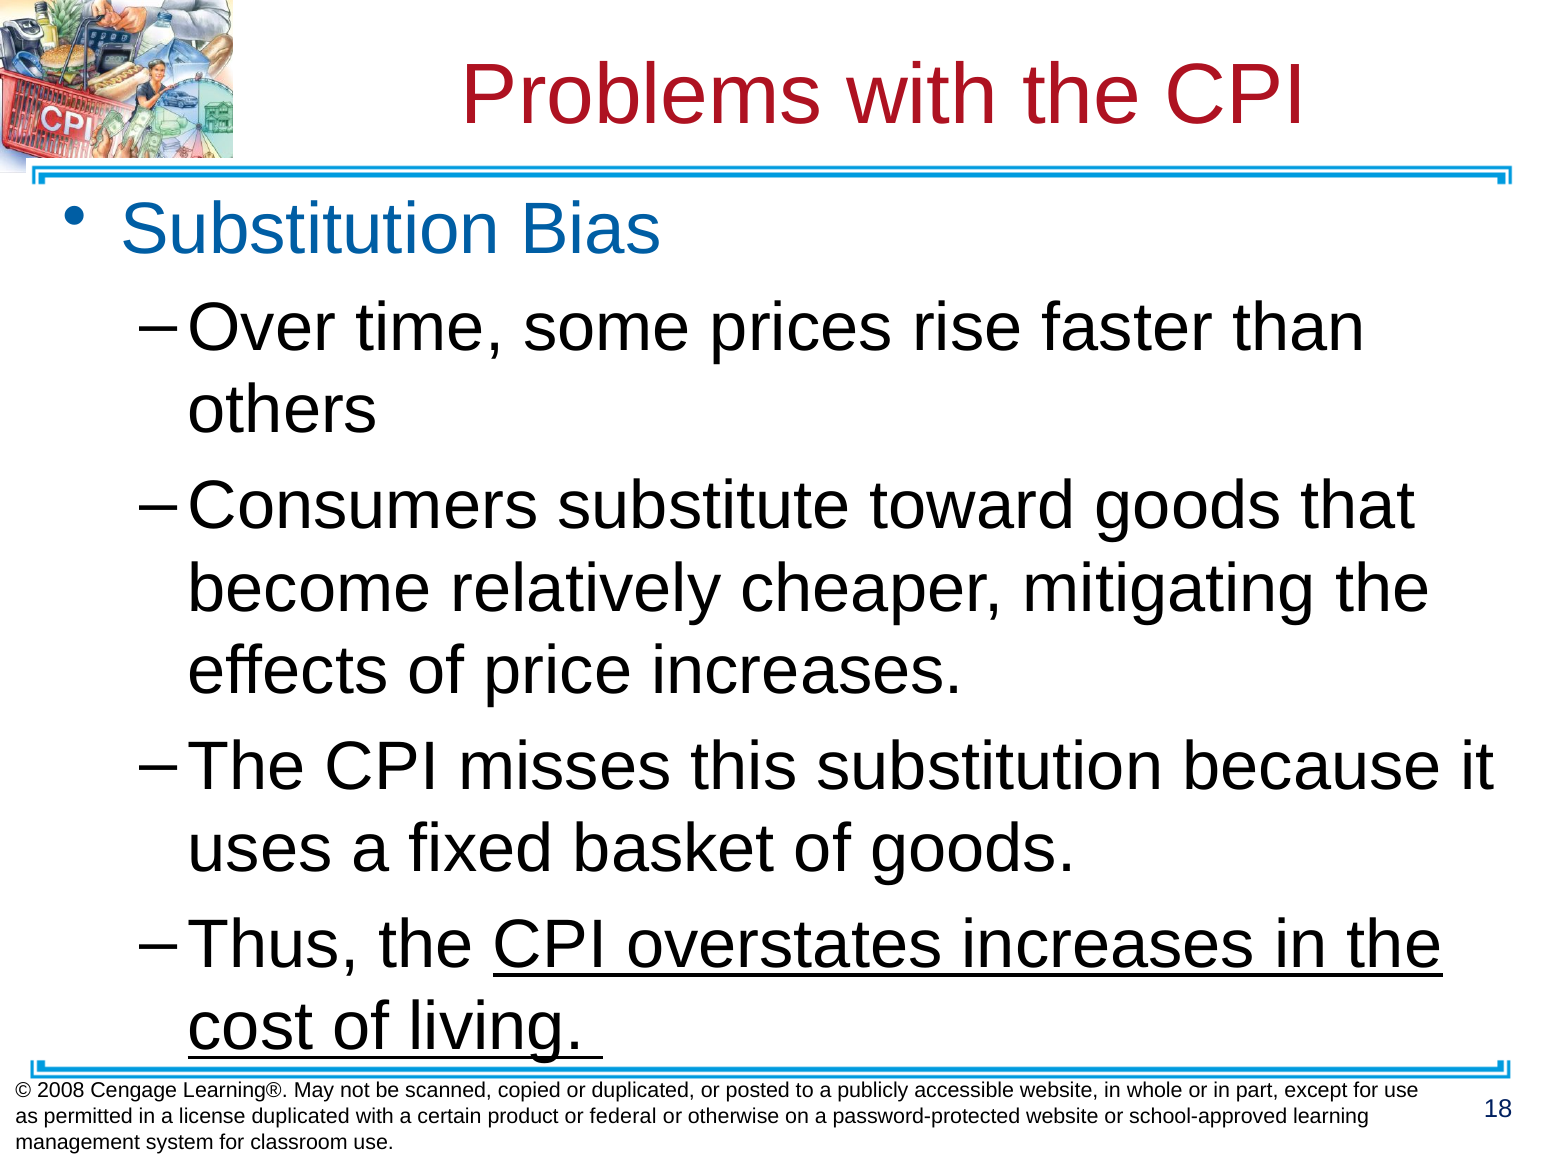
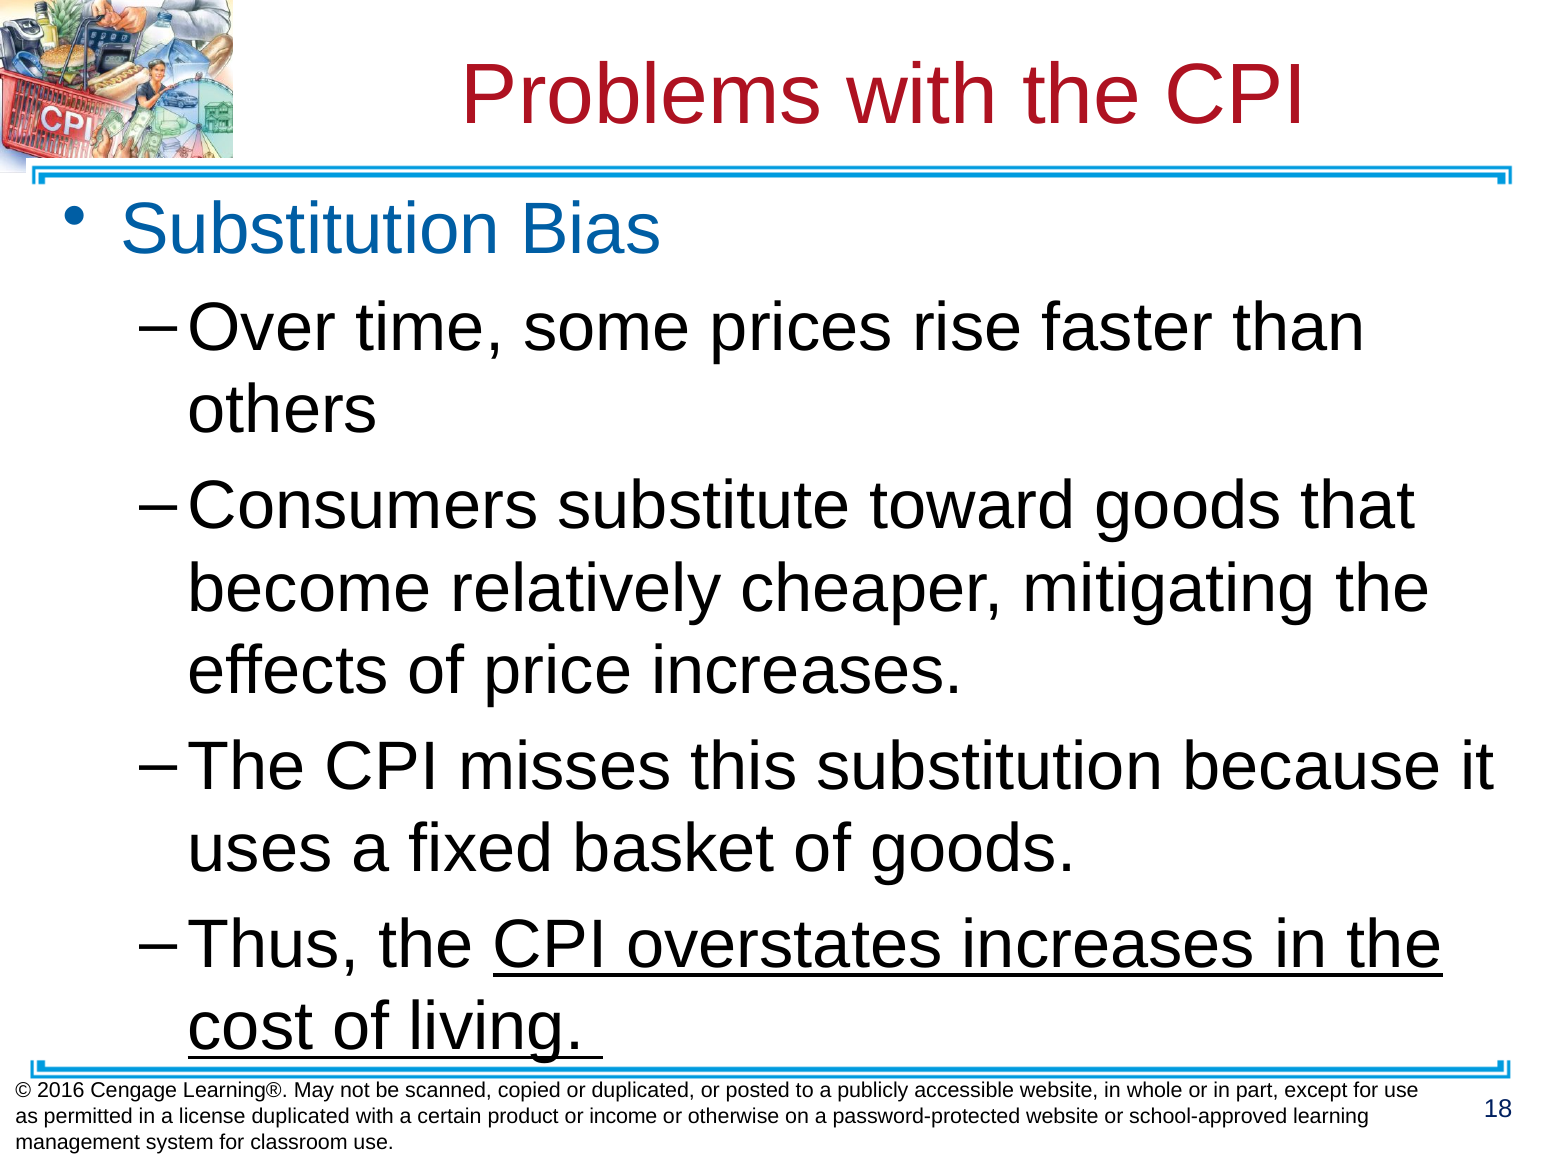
2008: 2008 -> 2016 (61, 1091)
federal: federal -> income (623, 1117)
